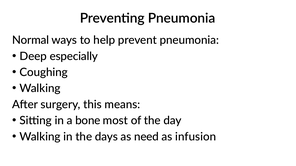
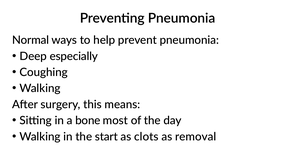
days: days -> start (106, 137)
need: need -> clots (146, 137)
infusion: infusion -> removal (196, 137)
